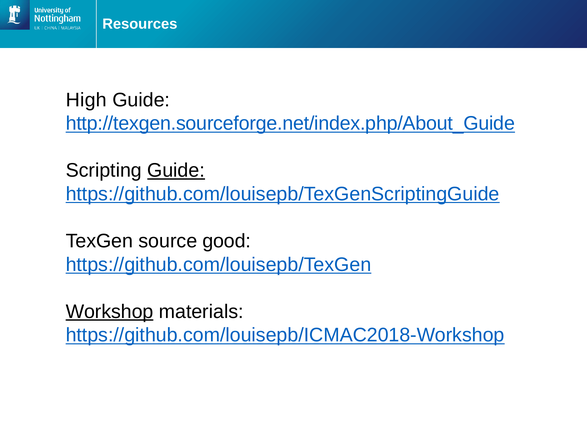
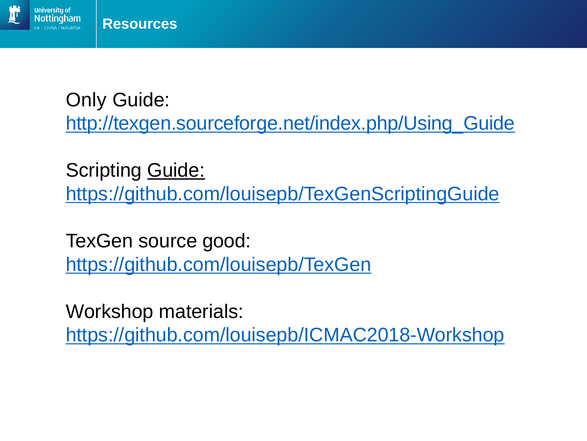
High: High -> Only (86, 100)
http://texgen.sourceforge.net/index.php/About_Guide: http://texgen.sourceforge.net/index.php/About_Guide -> http://texgen.sourceforge.net/index.php/Using_Guide (290, 123)
Workshop underline: present -> none (110, 311)
